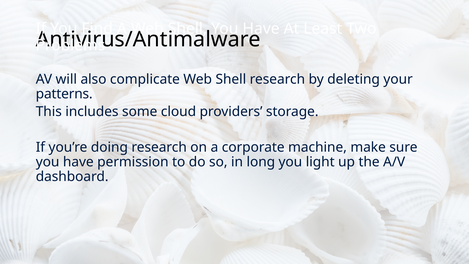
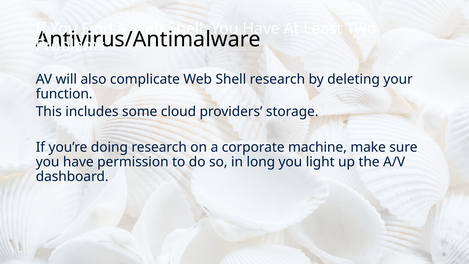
patterns: patterns -> function (64, 94)
